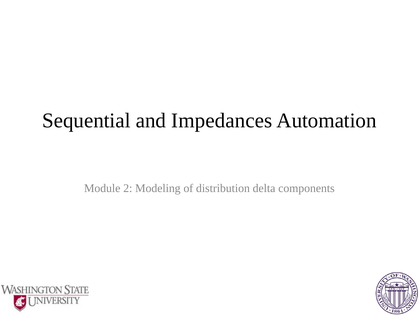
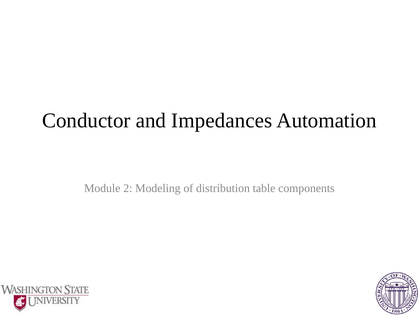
Sequential: Sequential -> Conductor (86, 120)
delta: delta -> table (264, 188)
